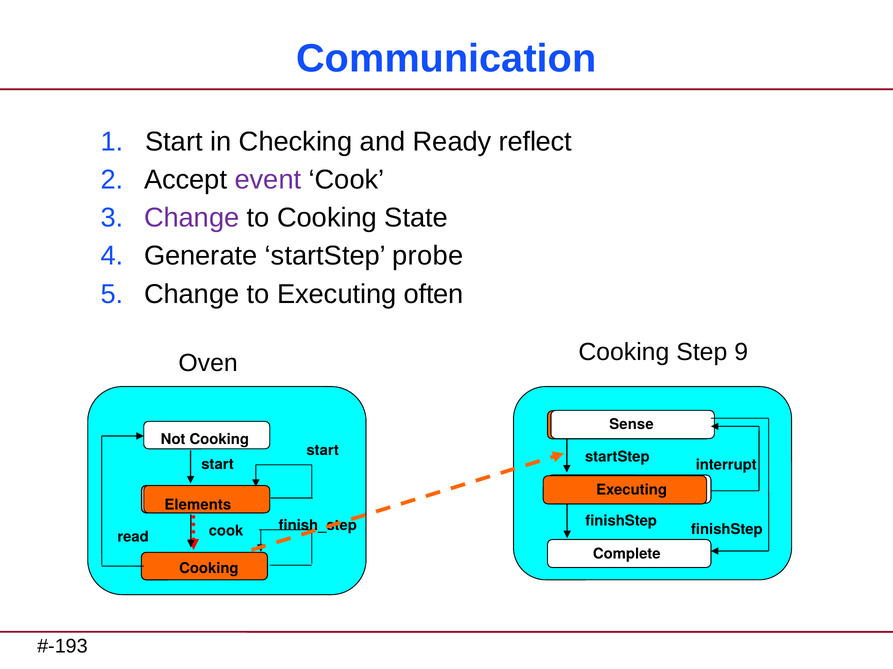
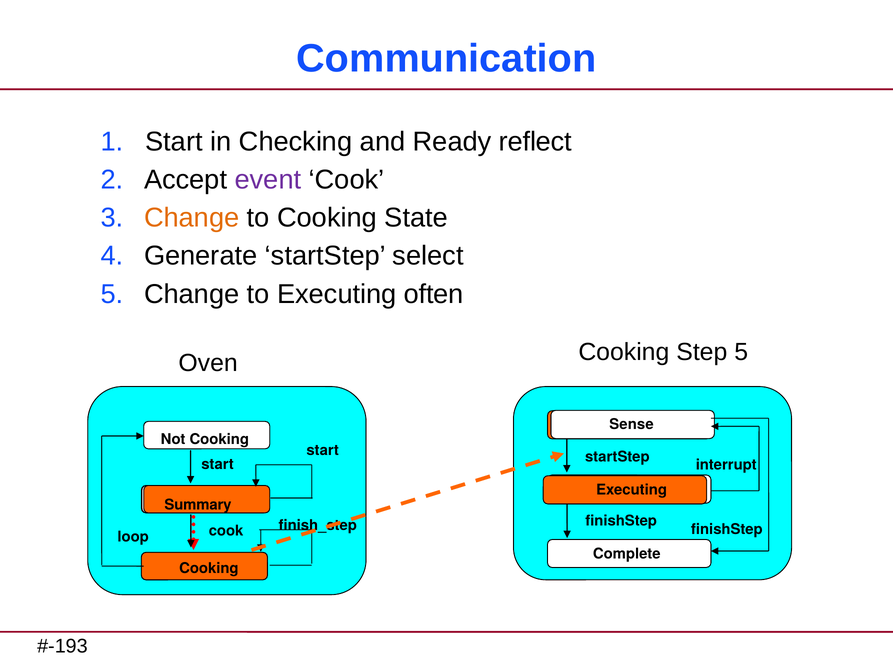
Change colour: purple -> orange (192, 218)
probe: probe -> select (428, 256)
Step 9: 9 -> 5 (741, 352)
Elements: Elements -> Summary (198, 505)
read: read -> loop (133, 538)
